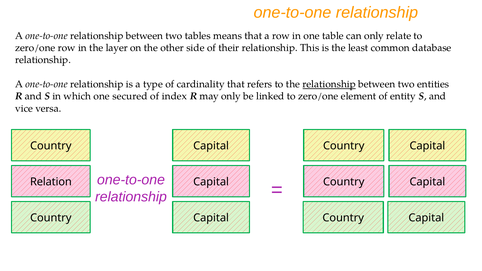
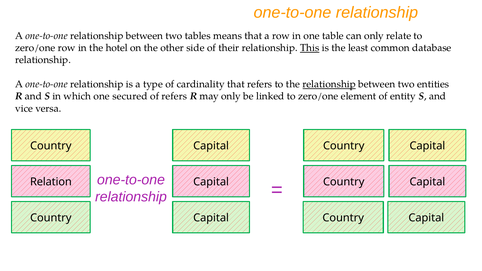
layer: layer -> hotel (117, 48)
This underline: none -> present (310, 48)
of index: index -> refers (174, 96)
